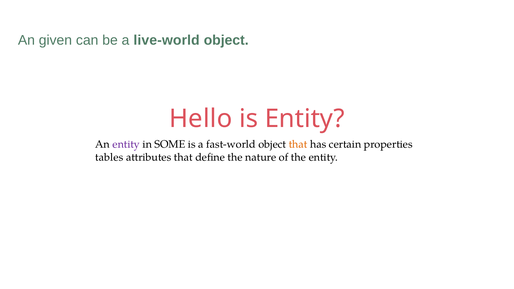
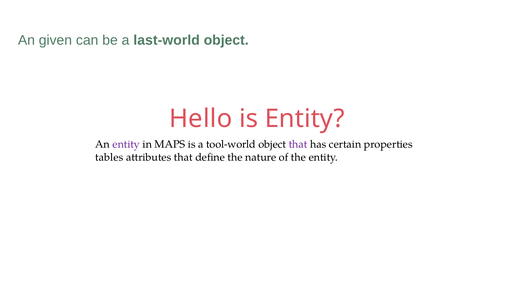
live-world: live-world -> last-world (167, 40)
SOME: SOME -> MAPS (170, 145)
fast-world: fast-world -> tool-world (231, 145)
that colour: orange -> purple (298, 145)
